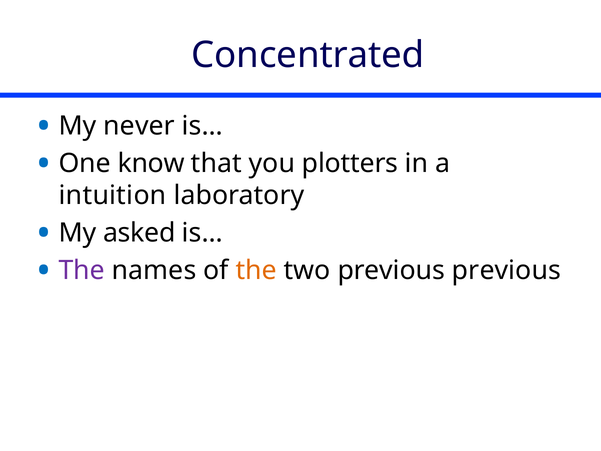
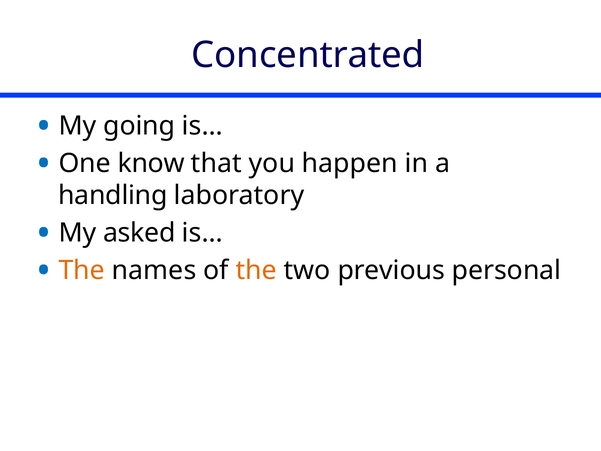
never: never -> going (139, 126)
plotters: plotters -> happen (350, 163)
intuition: intuition -> handling (113, 196)
The colour: purple -> orange (82, 270)
previous previous: previous -> personal (507, 270)
